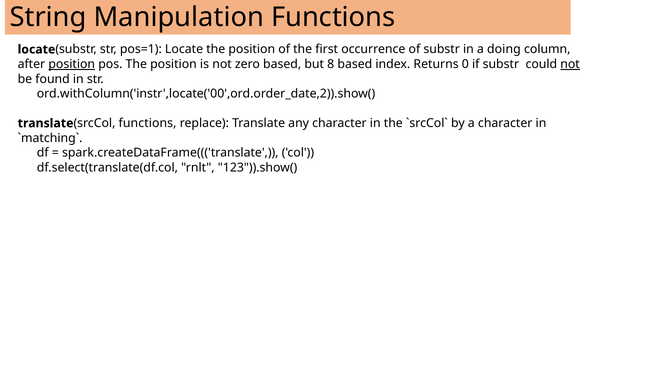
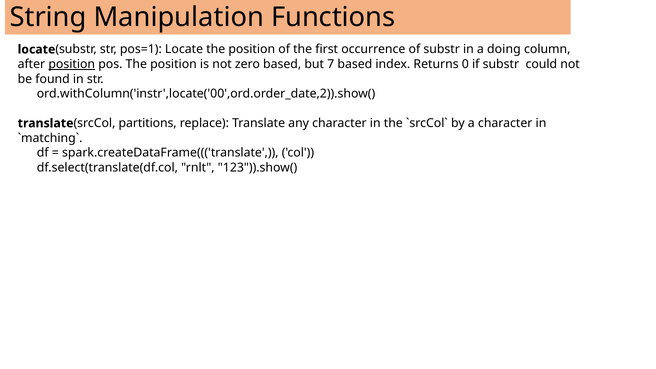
8: 8 -> 7 (331, 64)
not underline: present -> none (570, 64)
srcCol functions: functions -> partitions (148, 123)
